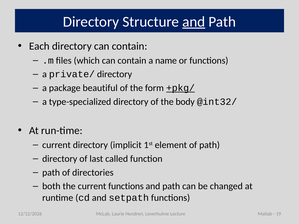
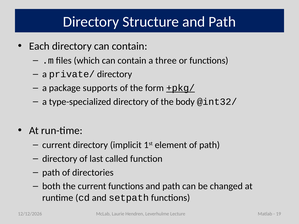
and underline: present -> none (194, 22)
name: name -> three (166, 61)
beautiful: beautiful -> supports (100, 88)
